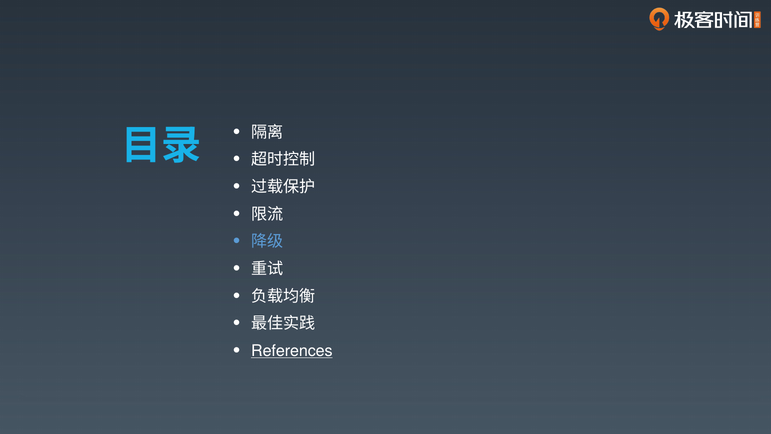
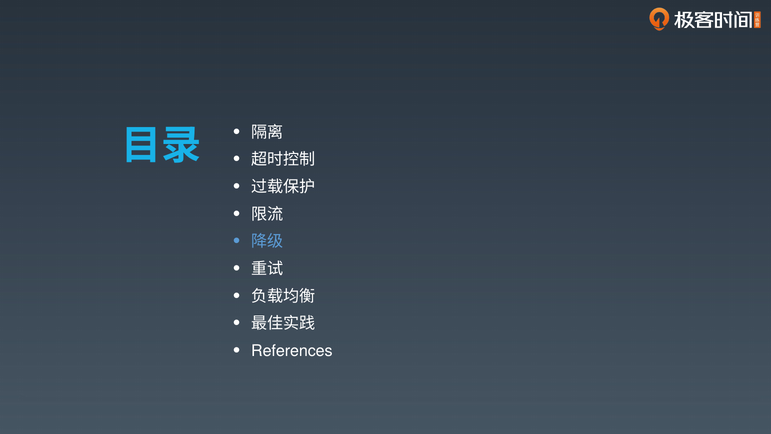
References underline: present -> none (292, 351)
